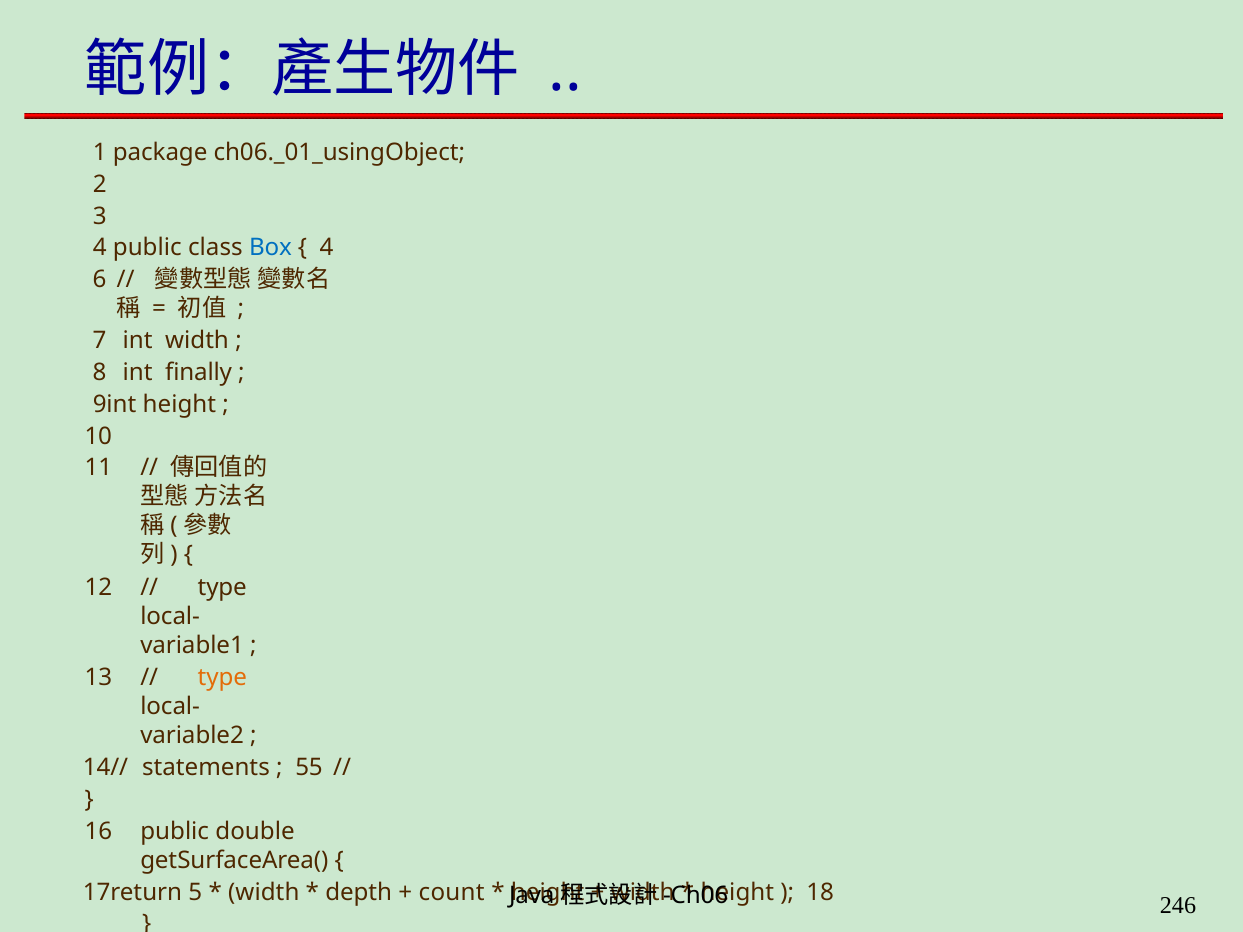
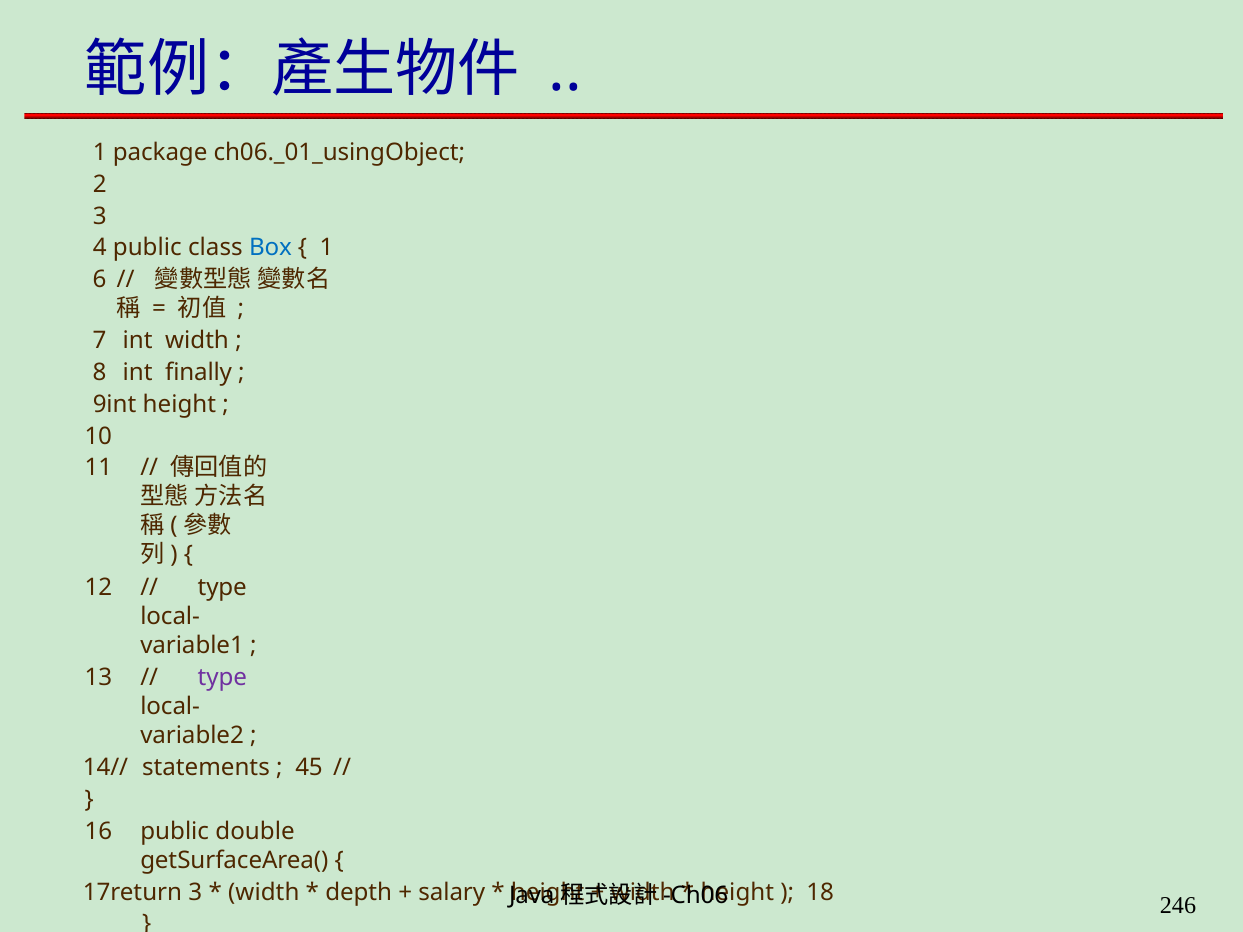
4: 4 -> 1 (327, 248)
type colour: orange -> purple (222, 678)
55: 55 -> 45 (309, 768)
5: 5 -> 3 (195, 892)
count: count -> salary (452, 892)
